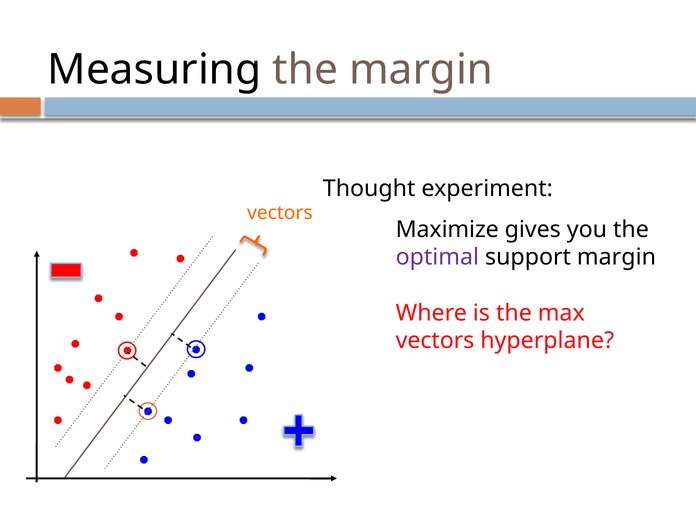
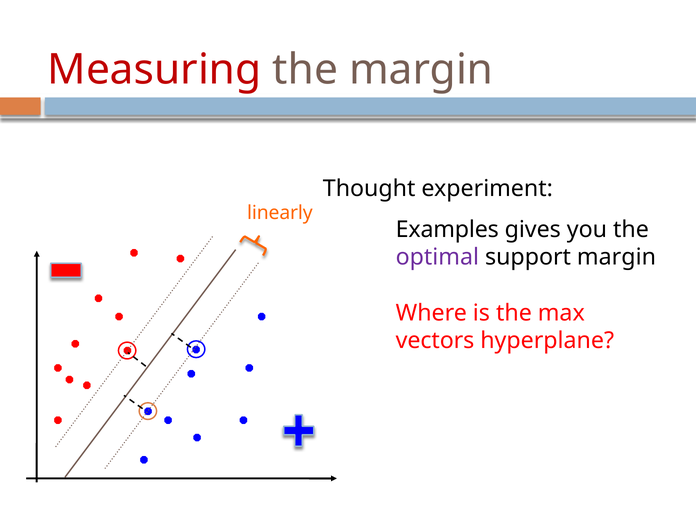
Measuring colour: black -> red (154, 70)
vectors: vectors -> linearly (280, 213)
Maximize: Maximize -> Examples (447, 229)
